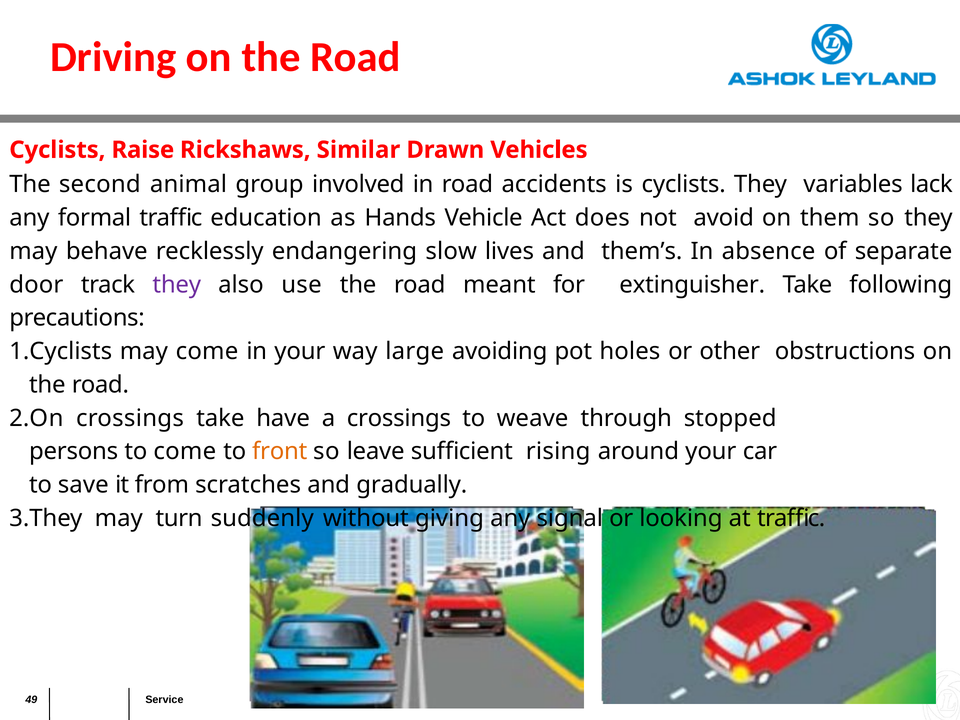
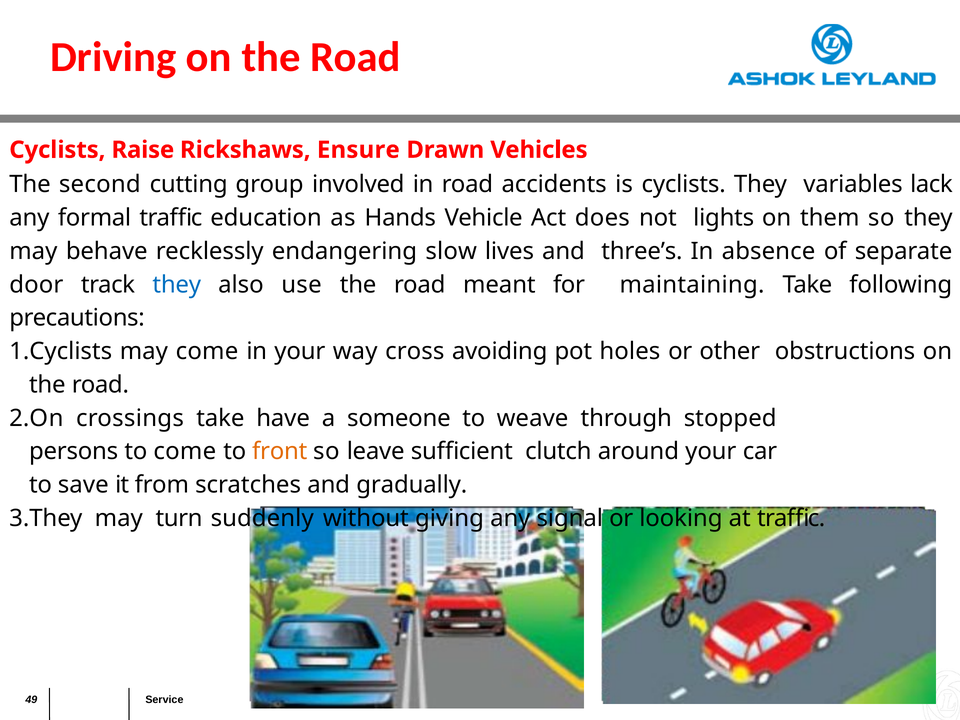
Similar: Similar -> Ensure (358, 150)
animal: animal -> cutting (189, 184)
avoid: avoid -> lights (724, 218)
them’s: them’s -> three’s (642, 251)
they colour: purple -> blue (177, 285)
extinguisher: extinguisher -> maintaining (692, 285)
large: large -> cross (415, 351)
a crossings: crossings -> someone (399, 418)
rising: rising -> clutch (558, 451)
